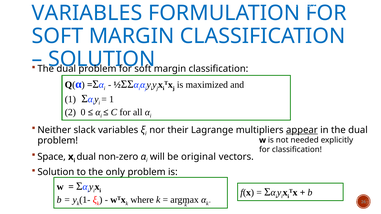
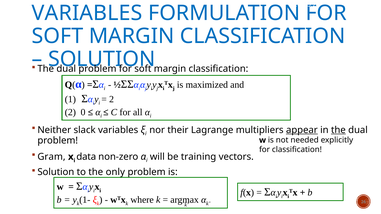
1: 1 -> 2 (112, 99)
the underline: none -> present (338, 130)
Space: Space -> Gram (51, 157)
dual: dual -> data (86, 157)
original: original -> training (199, 157)
